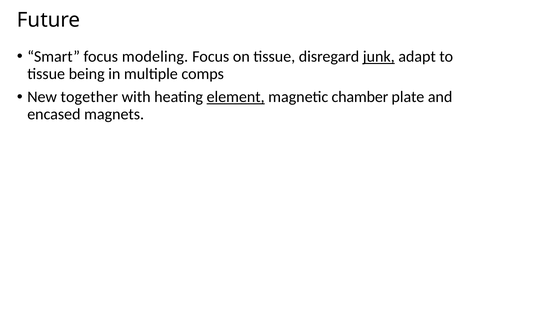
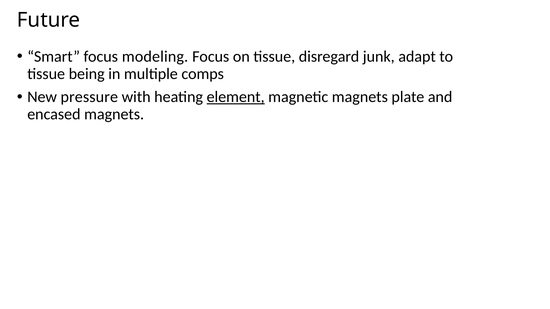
junk underline: present -> none (379, 57)
together: together -> pressure (89, 97)
magnetic chamber: chamber -> magnets (360, 97)
